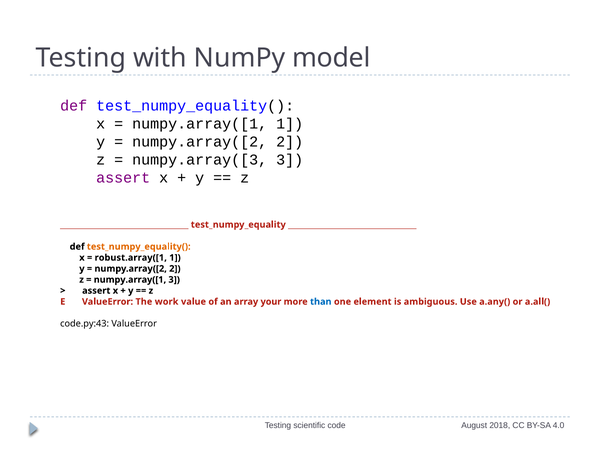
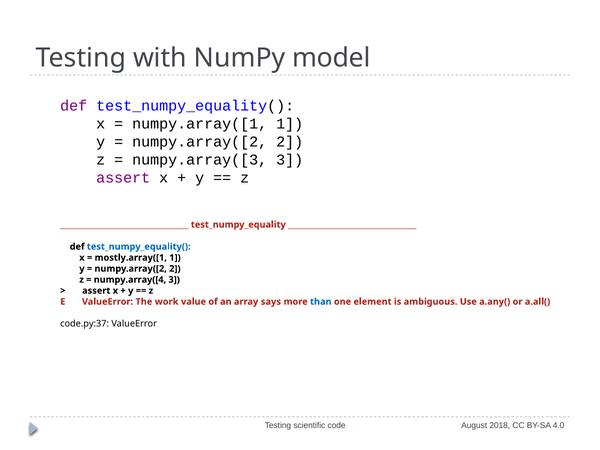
test_numpy_equality( colour: orange -> blue (139, 247)
robust.array([1: robust.array([1 -> mostly.array([1 (131, 258)
numpy.array([1: numpy.array([1 -> numpy.array([4 (130, 280)
your: your -> says (271, 302)
code.py:43: code.py:43 -> code.py:37 (85, 324)
